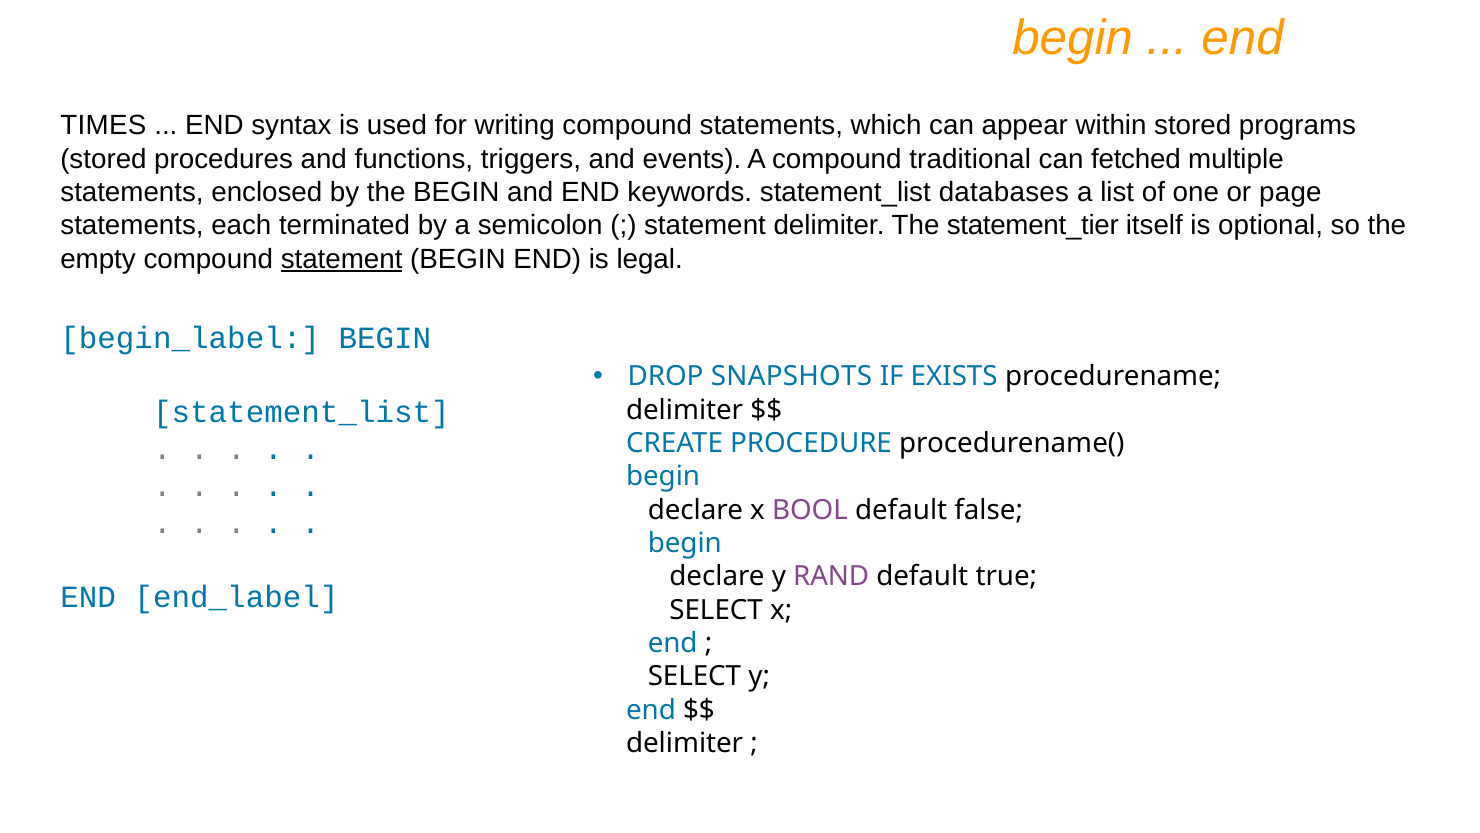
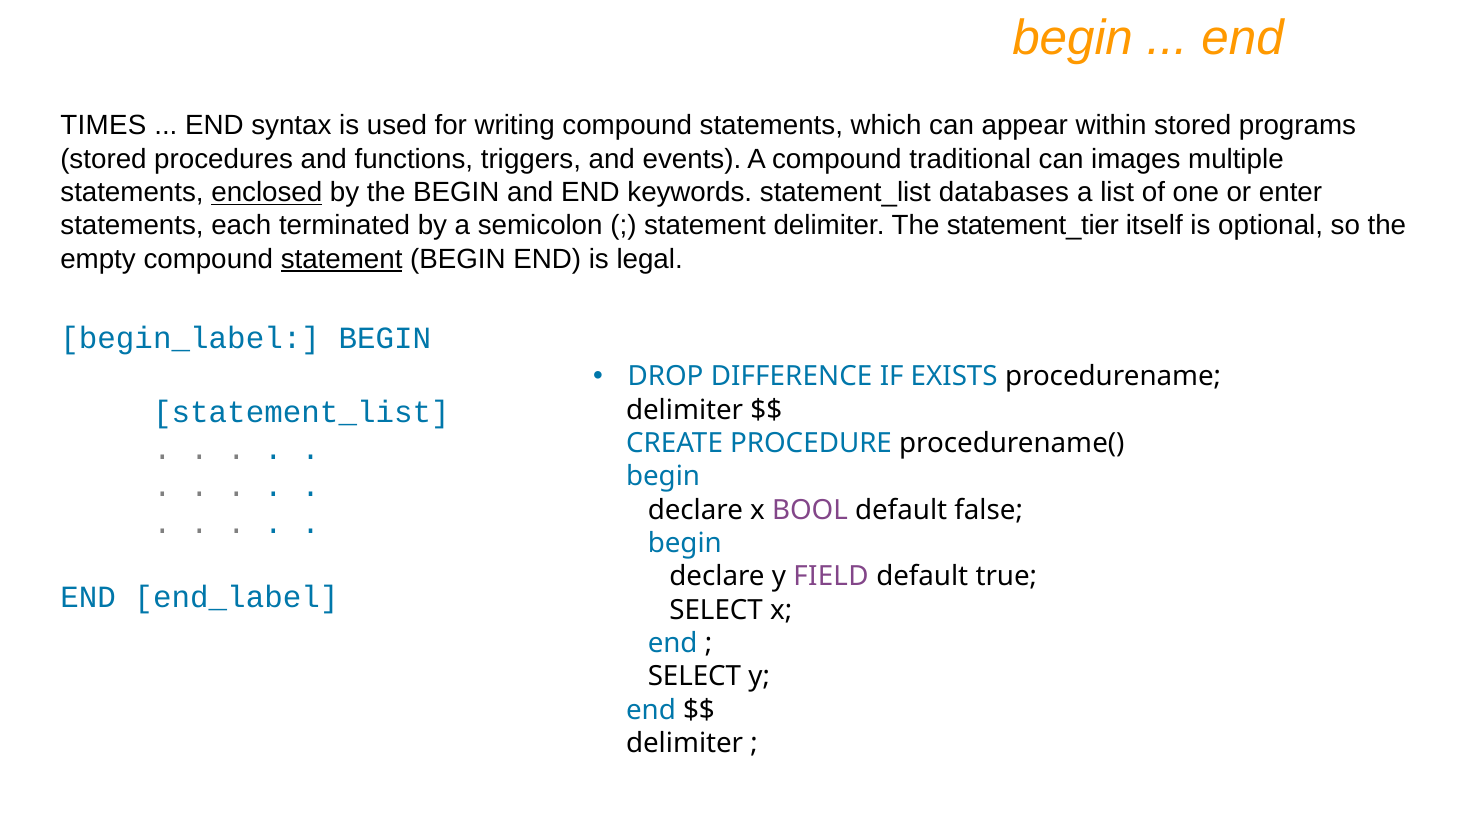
fetched: fetched -> images (1136, 159)
enclosed underline: none -> present (267, 192)
page: page -> enter (1291, 192)
SNAPSHOTS: SNAPSHOTS -> DIFFERENCE (792, 376)
RAND: RAND -> FIELD (831, 576)
